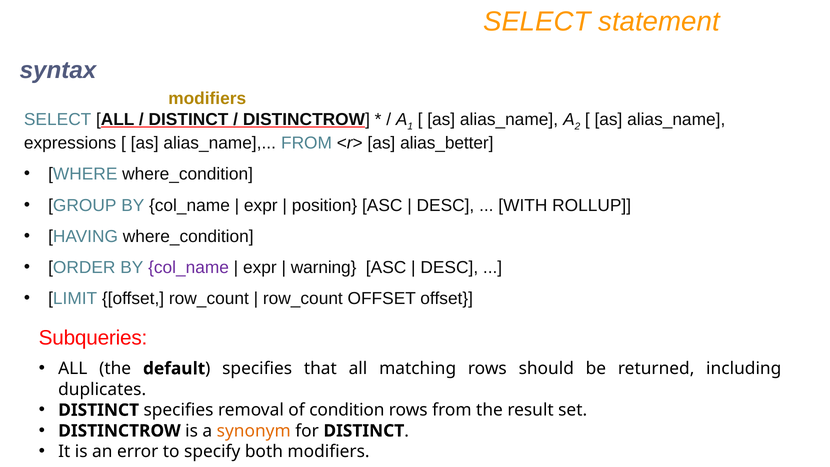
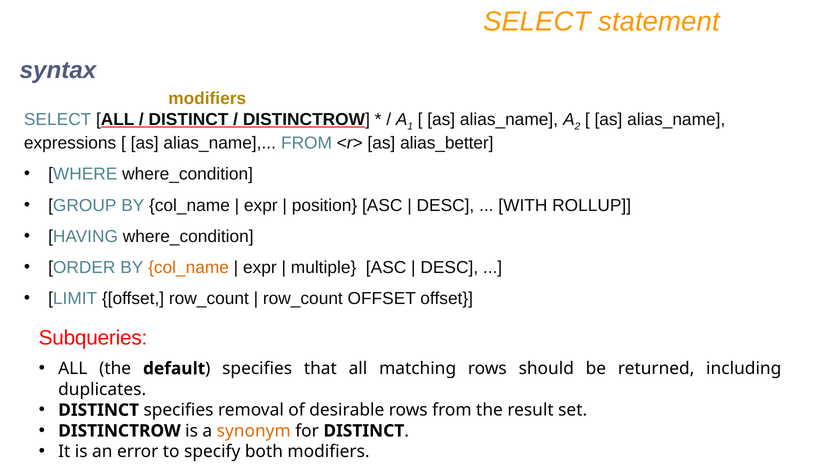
col_name colour: purple -> orange (189, 268)
warning: warning -> multiple (324, 268)
condition: condition -> desirable (347, 410)
